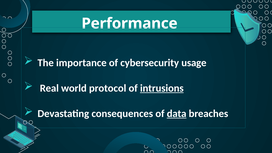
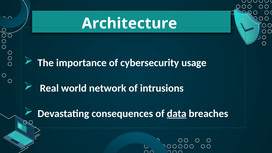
Performance: Performance -> Architecture (129, 23)
protocol: protocol -> network (108, 88)
intrusions underline: present -> none (162, 88)
